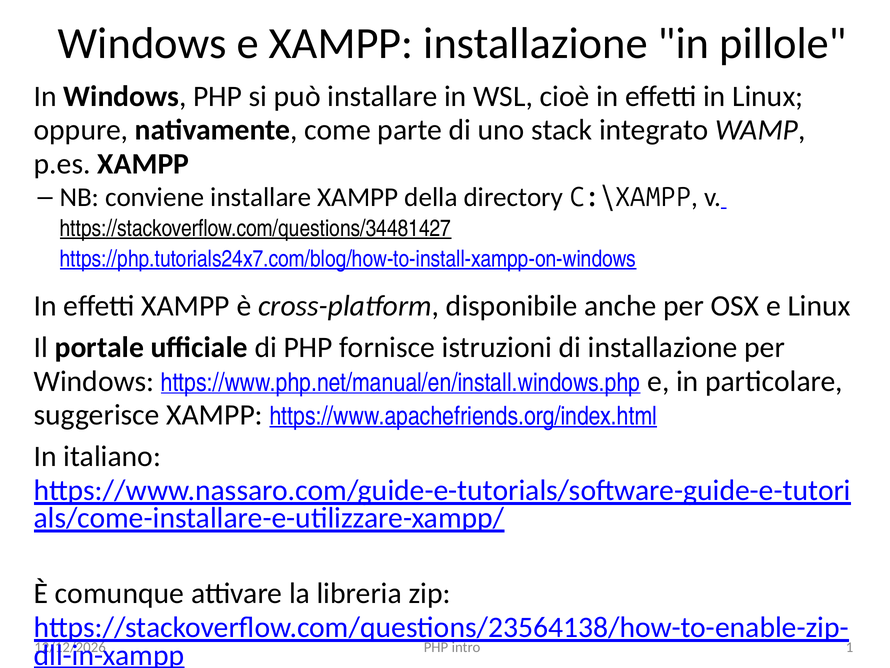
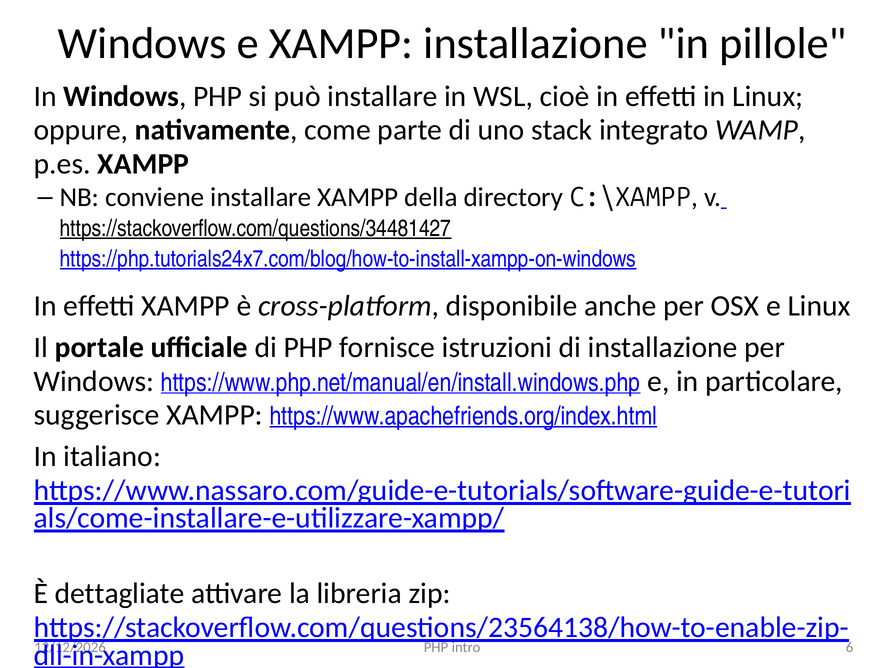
comunque: comunque -> dettagliate (120, 593)
1: 1 -> 6 (850, 647)
